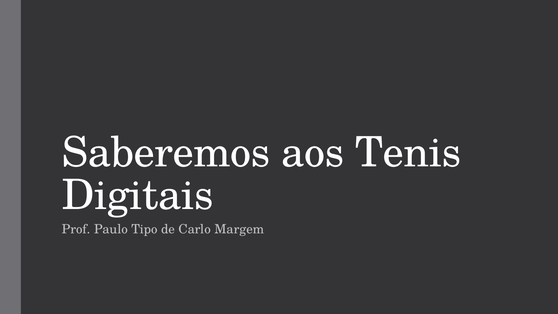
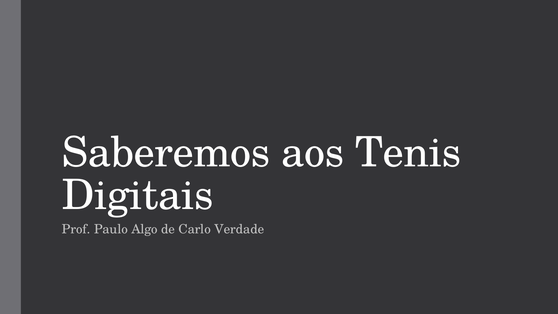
Tipo: Tipo -> Algo (145, 229)
Margem: Margem -> Verdade (239, 229)
